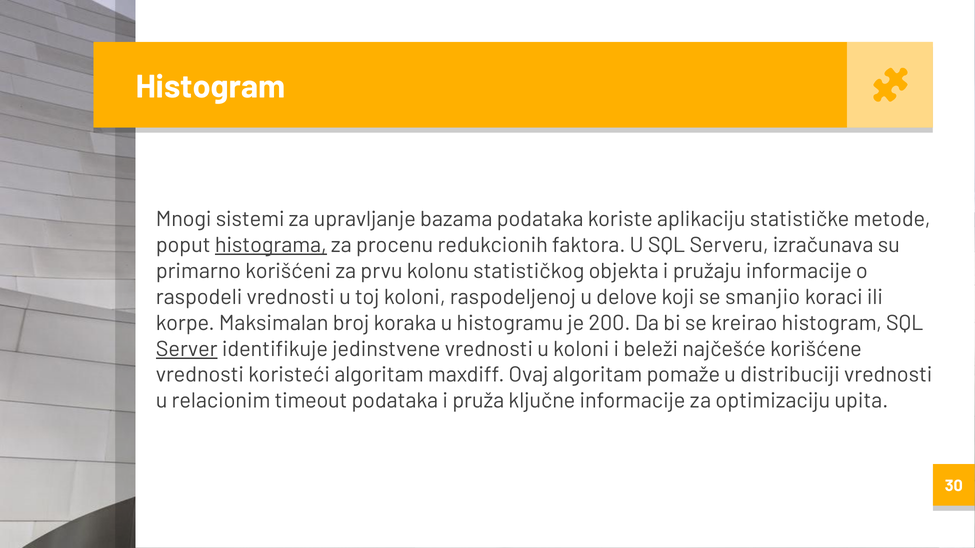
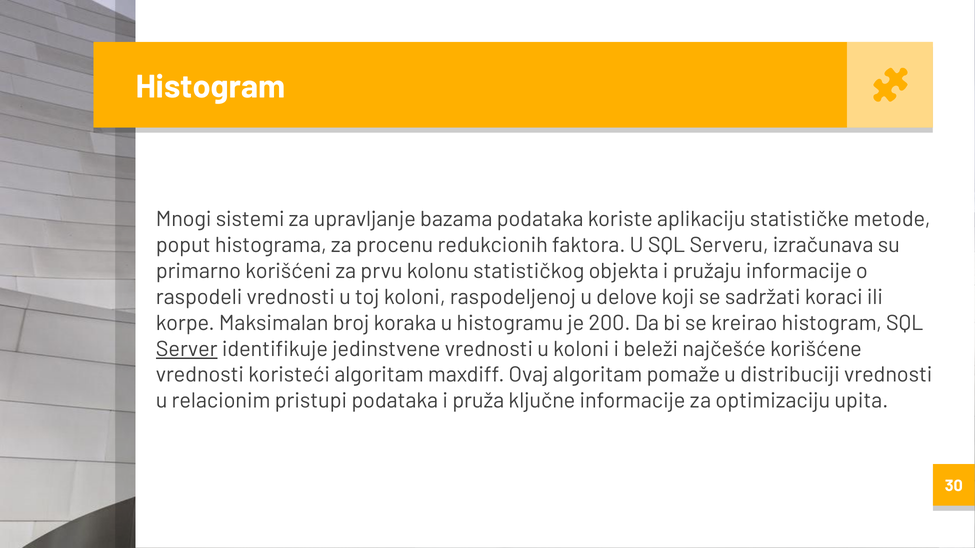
histograma underline: present -> none (271, 245)
smanjio: smanjio -> sadržati (763, 297)
timeout: timeout -> pristupi (311, 401)
